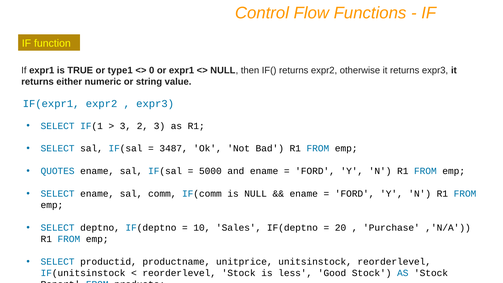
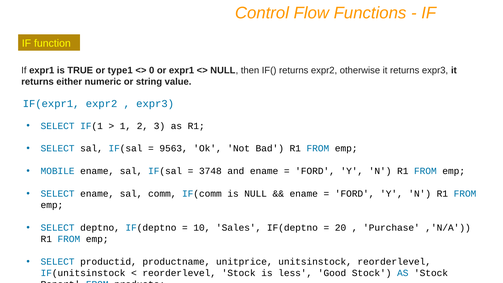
3: 3 -> 1 (125, 126)
3487: 3487 -> 9563 (174, 148)
QUOTES: QUOTES -> MOBILE (58, 171)
5000: 5000 -> 3748 (210, 171)
